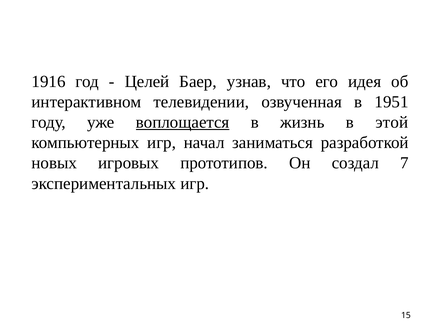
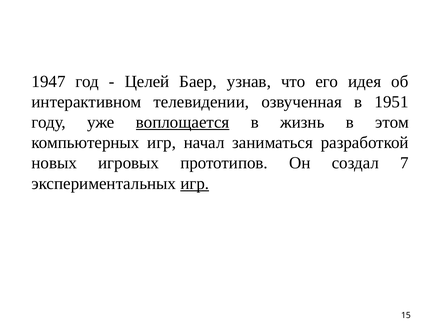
1916: 1916 -> 1947 (49, 82)
этой: этой -> этом (392, 123)
игр underline: none -> present (195, 184)
